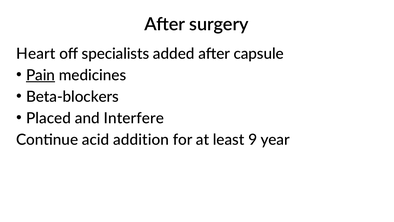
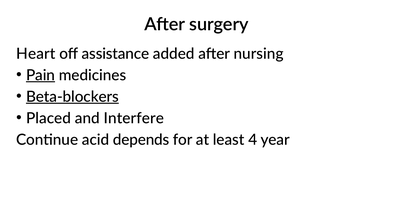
specialists: specialists -> assistance (115, 54)
capsule: capsule -> nursing (259, 54)
Beta-blockers underline: none -> present (72, 97)
addition: addition -> depends (141, 139)
9: 9 -> 4 (253, 139)
